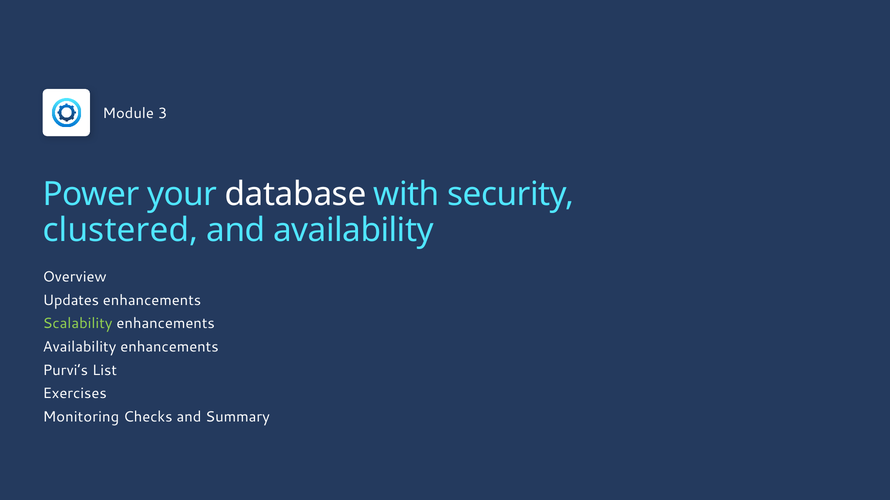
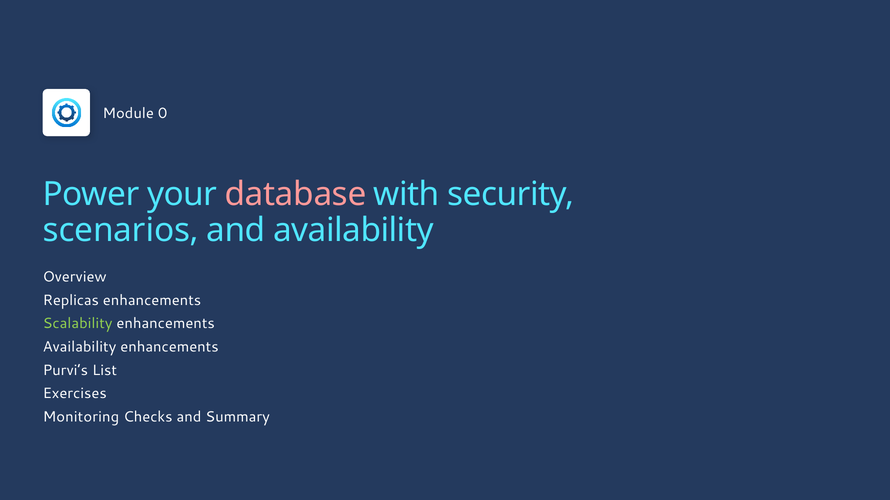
3: 3 -> 0 (163, 114)
database colour: white -> pink (296, 195)
clustered: clustered -> scenarios (121, 231)
Updates: Updates -> Replicas (71, 301)
